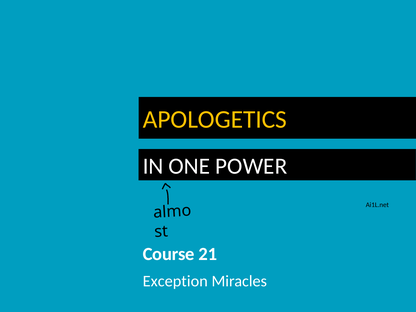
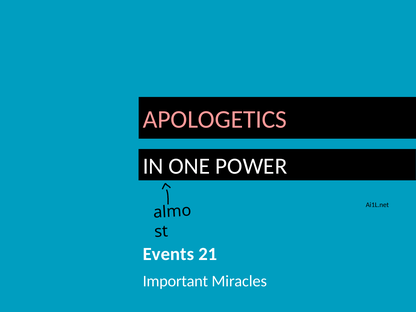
APOLOGETICS colour: yellow -> pink (215, 120)
Course: Course -> Events (168, 254)
Exception: Exception -> Important (175, 281)
